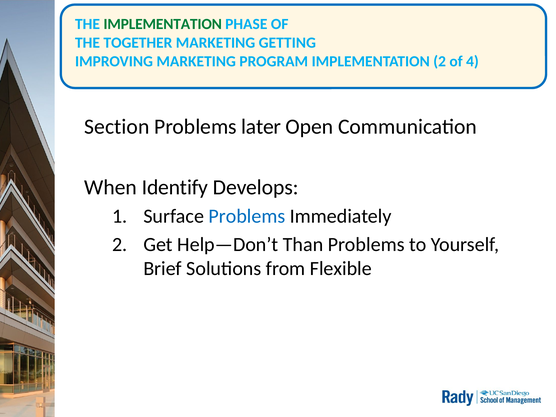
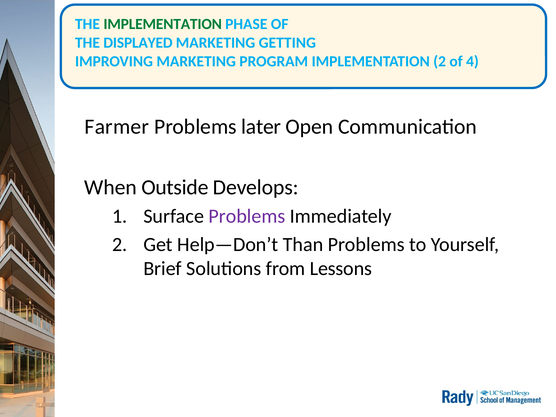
TOGETHER: TOGETHER -> DISPLAYED (138, 43)
Section: Section -> Farmer (117, 127)
Identify: Identify -> Outside (175, 187)
Problems colour: blue -> purple (247, 216)
Flexible: Flexible -> Lessons (341, 269)
